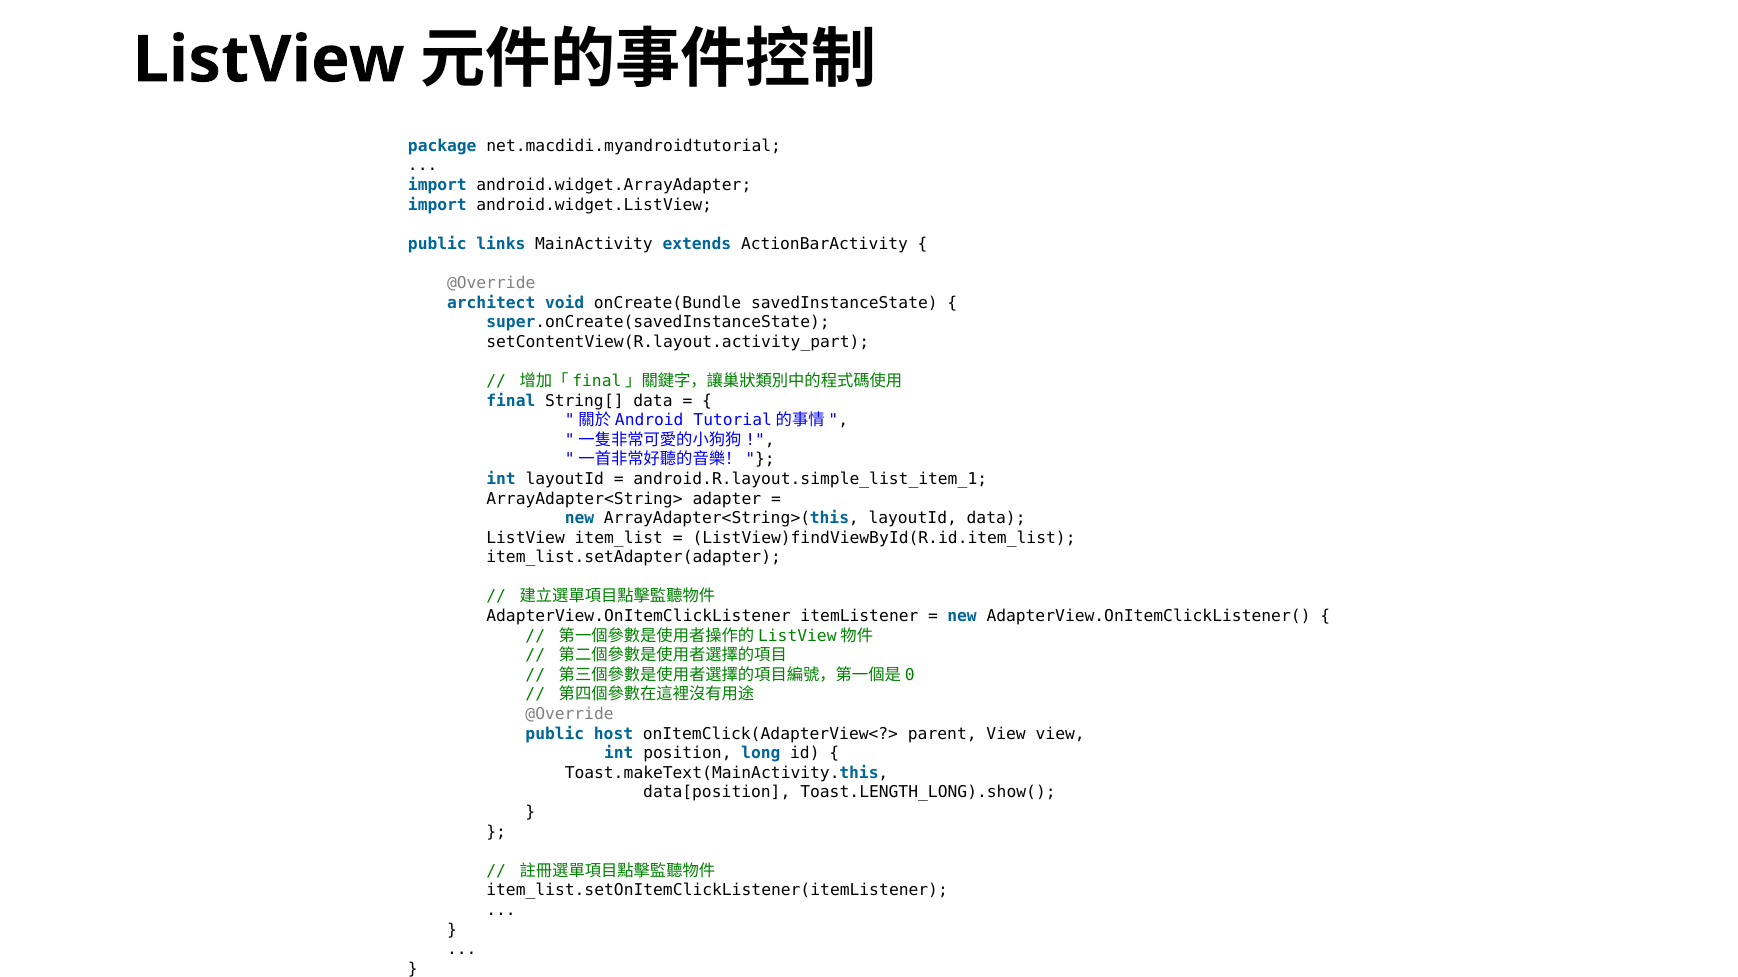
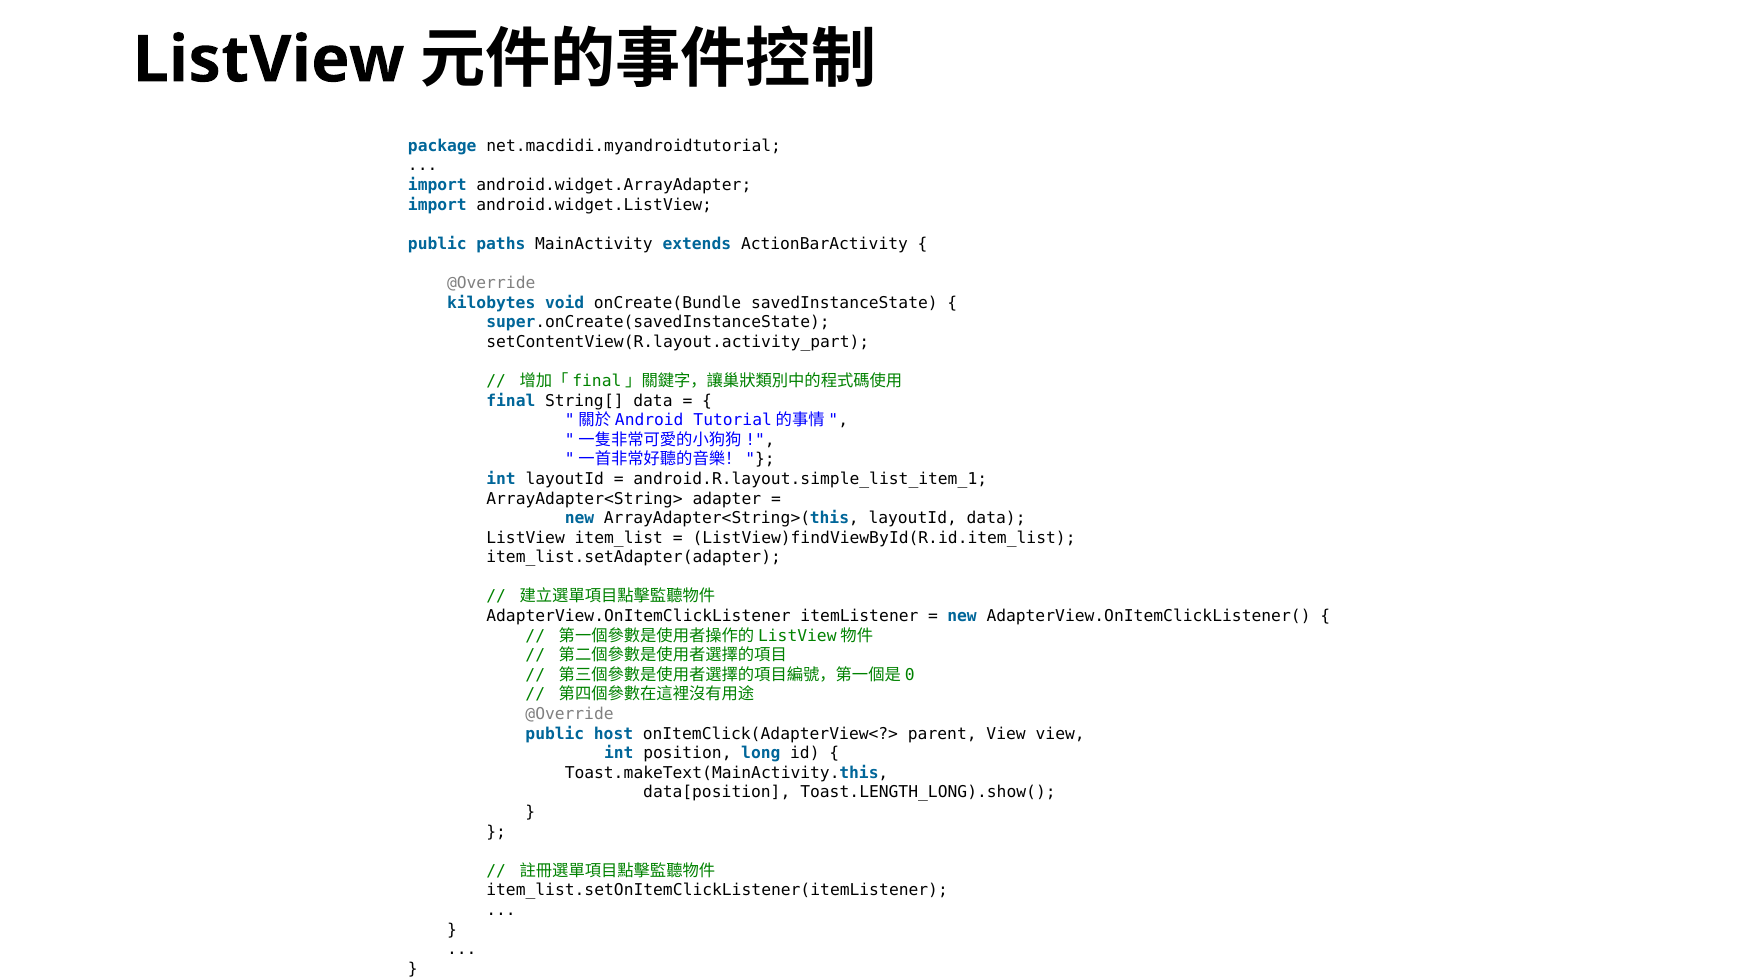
links: links -> paths (501, 244)
architect: architect -> kilobytes (491, 303)
